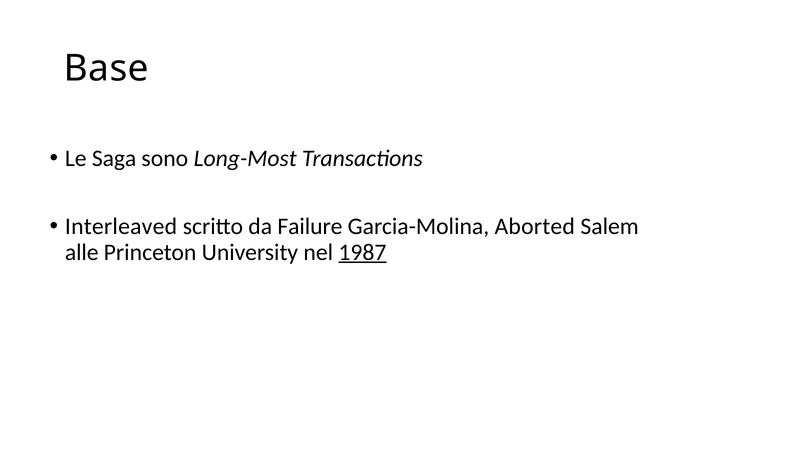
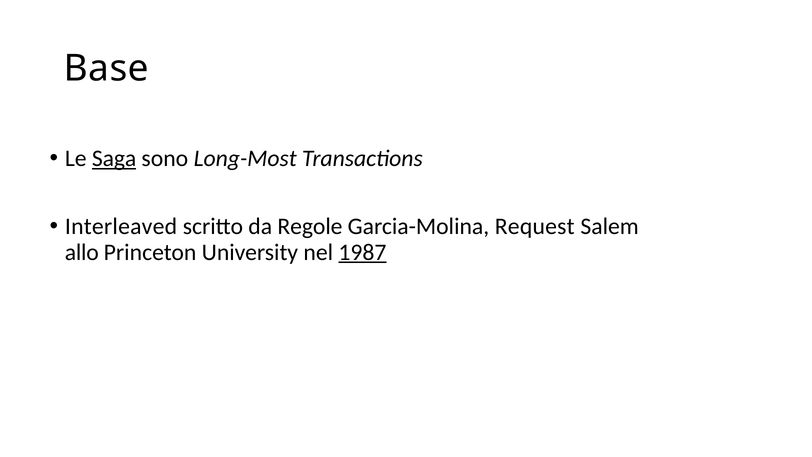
Saga underline: none -> present (114, 158)
Failure: Failure -> Regole (310, 226)
Aborted: Aborted -> Request (535, 226)
alle: alle -> allo (82, 252)
